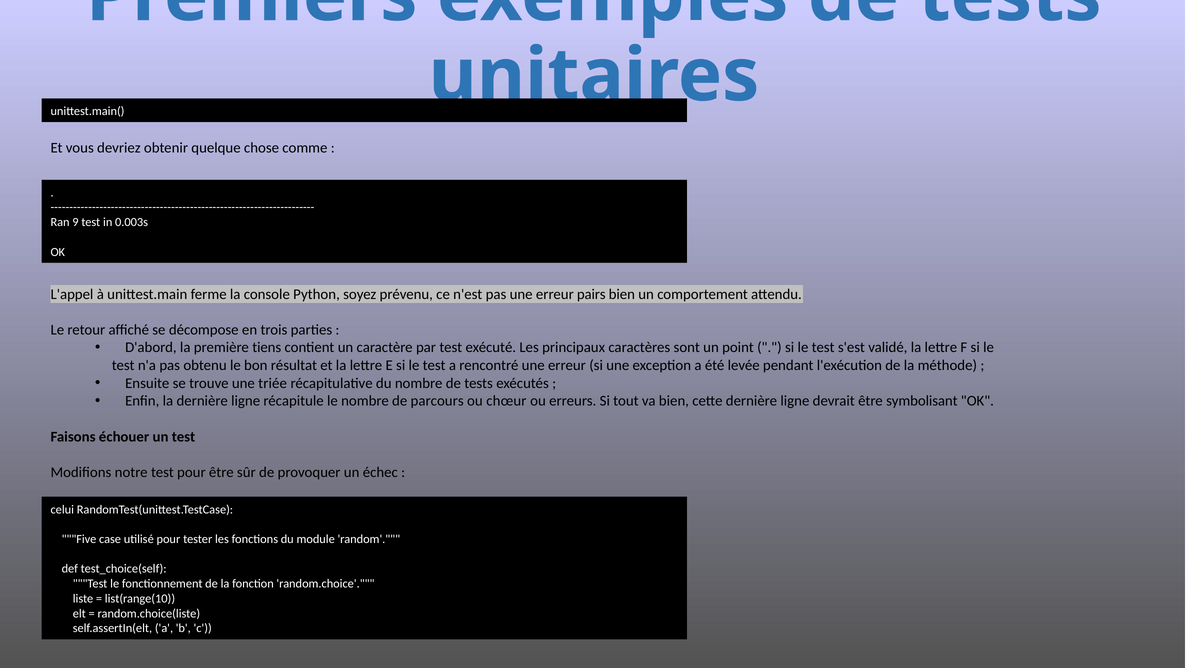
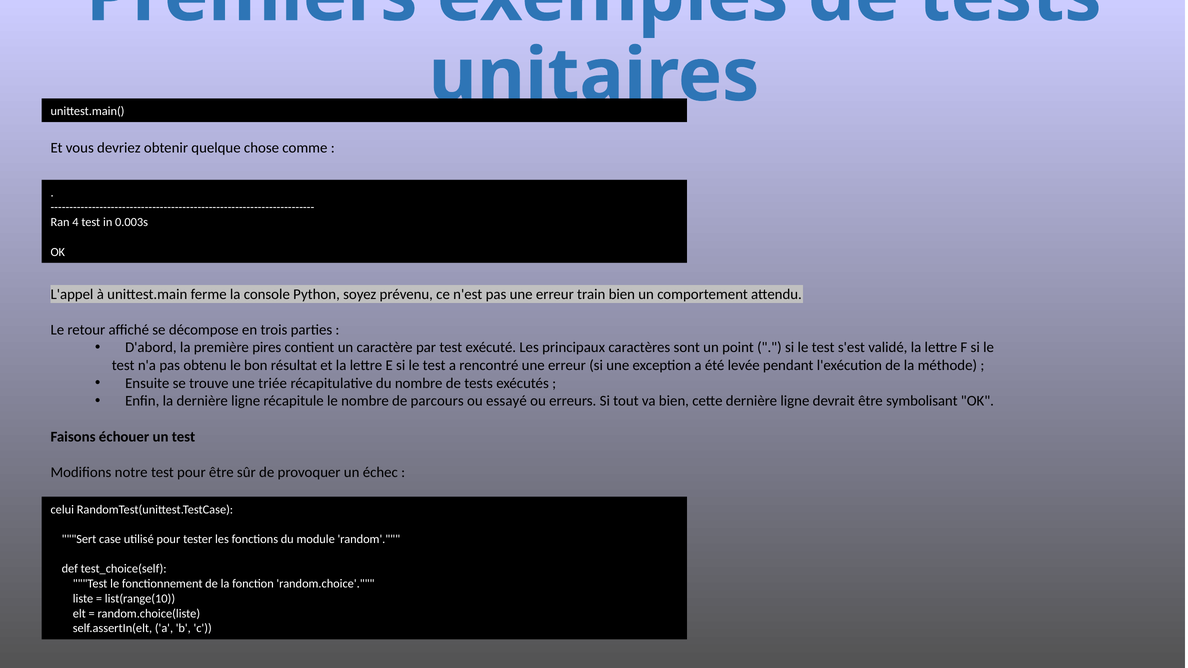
9: 9 -> 4 (75, 222)
pairs: pairs -> train (591, 294)
tiens: tiens -> pires (267, 348)
chœur: chœur -> essayé (506, 401)
Five: Five -> Sert (79, 539)
